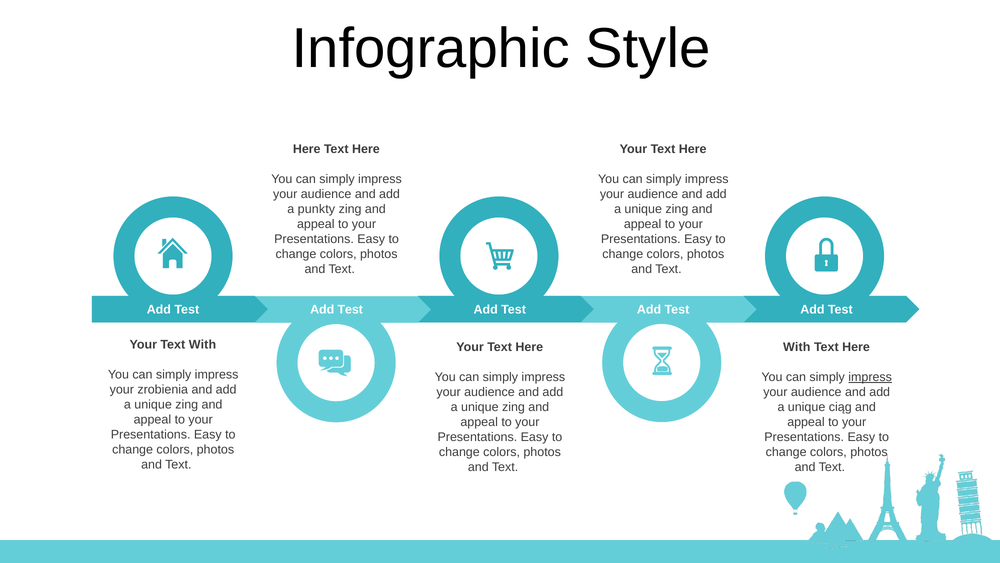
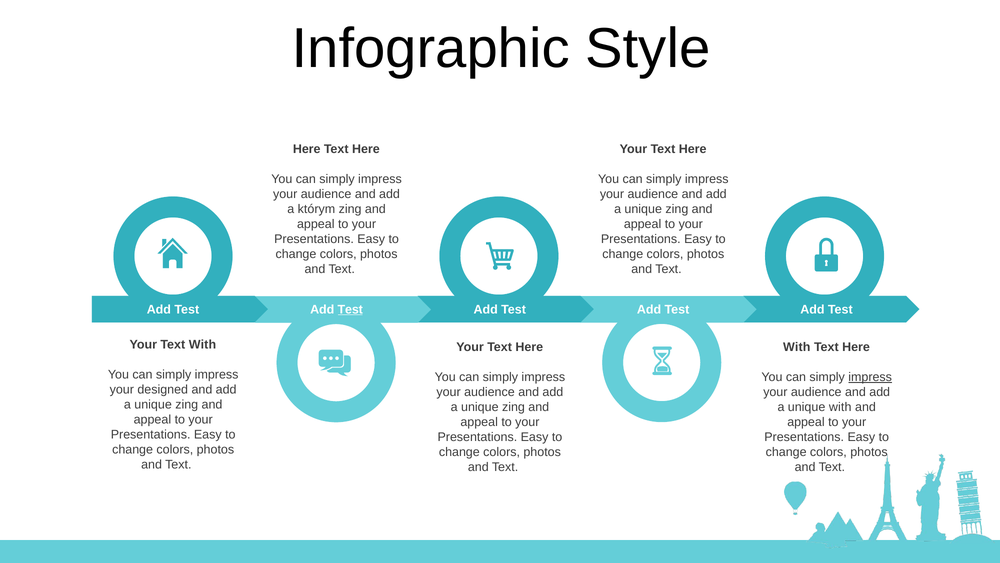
punkty: punkty -> którym (316, 209)
Test underline: none -> present (350, 309)
zrobienia: zrobienia -> designed (163, 389)
unique ciąg: ciąg -> with (840, 407)
